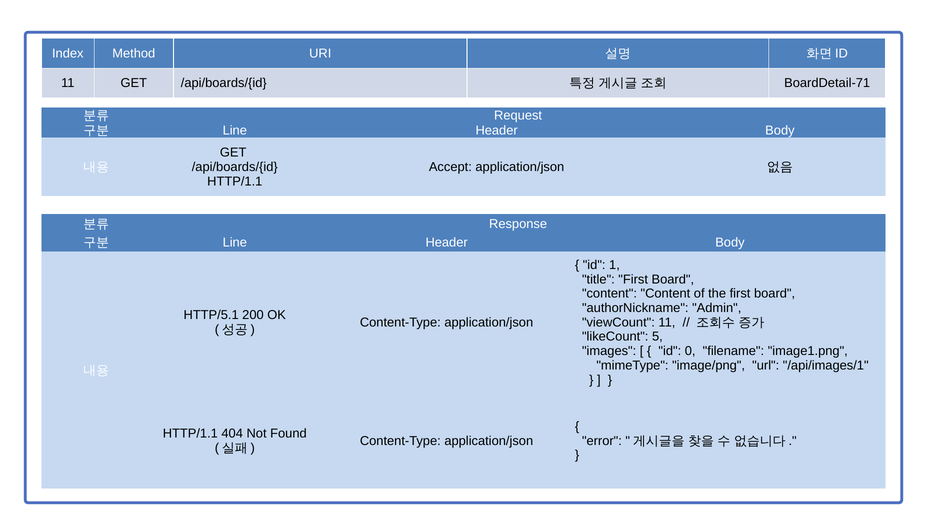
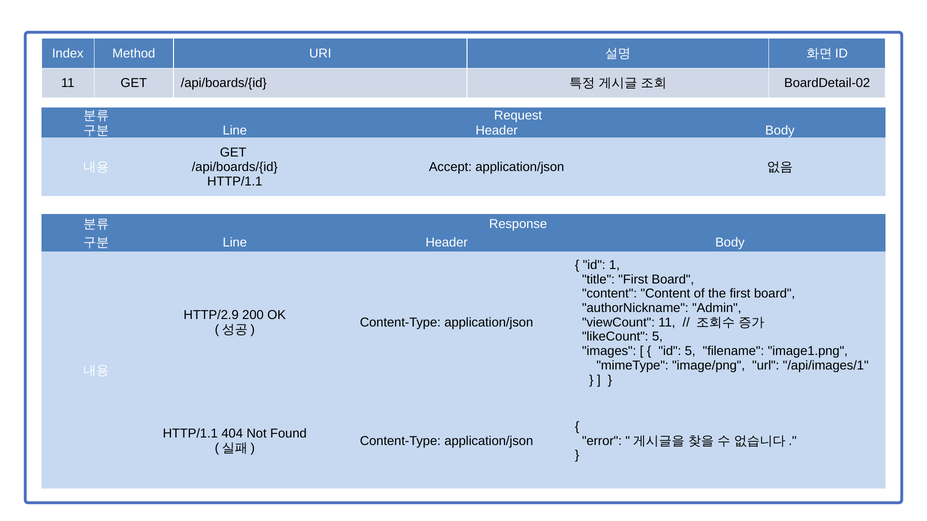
BoardDetail-71: BoardDetail-71 -> BoardDetail-02 (827, 83)
HTTP/5.1: HTTP/5.1 -> HTTP/2.9 (211, 315)
id 0: 0 -> 5 (690, 351)
